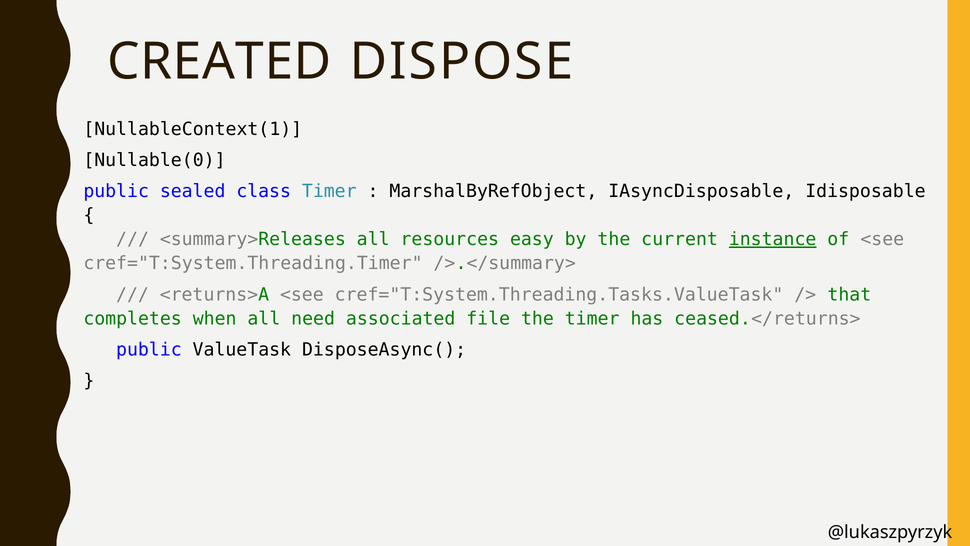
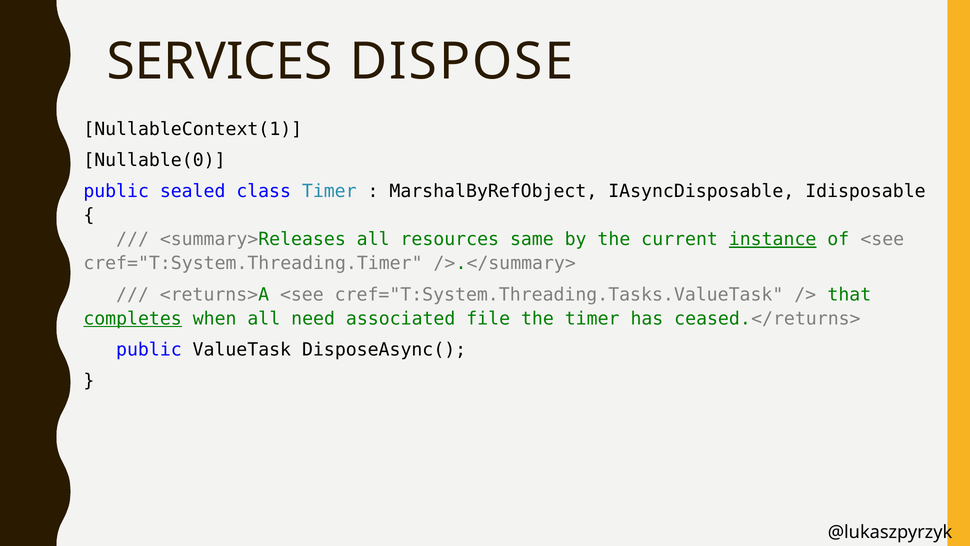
CREATED: CREATED -> SERVICES (220, 62)
easy: easy -> same (532, 239)
completes underline: none -> present (133, 318)
